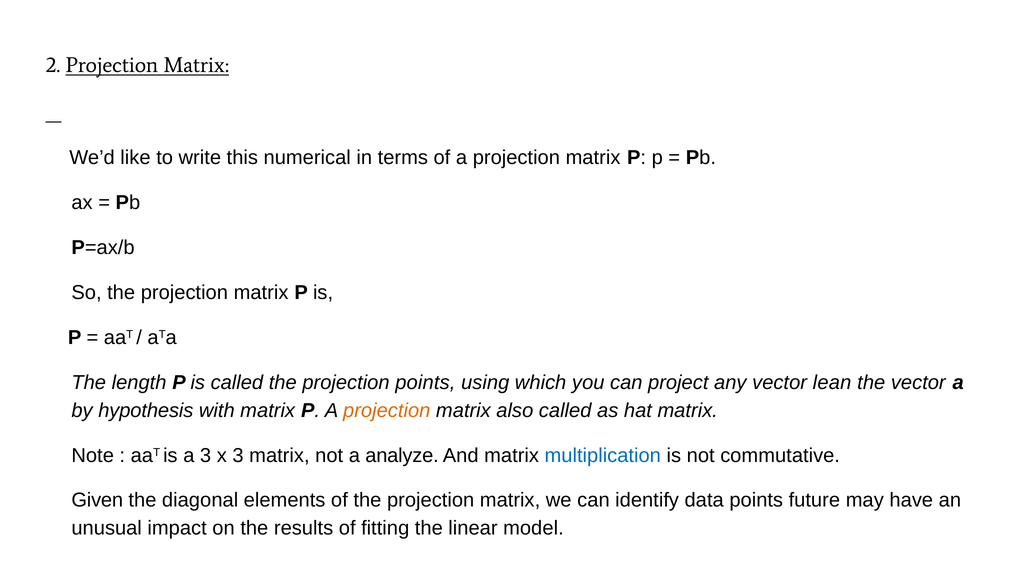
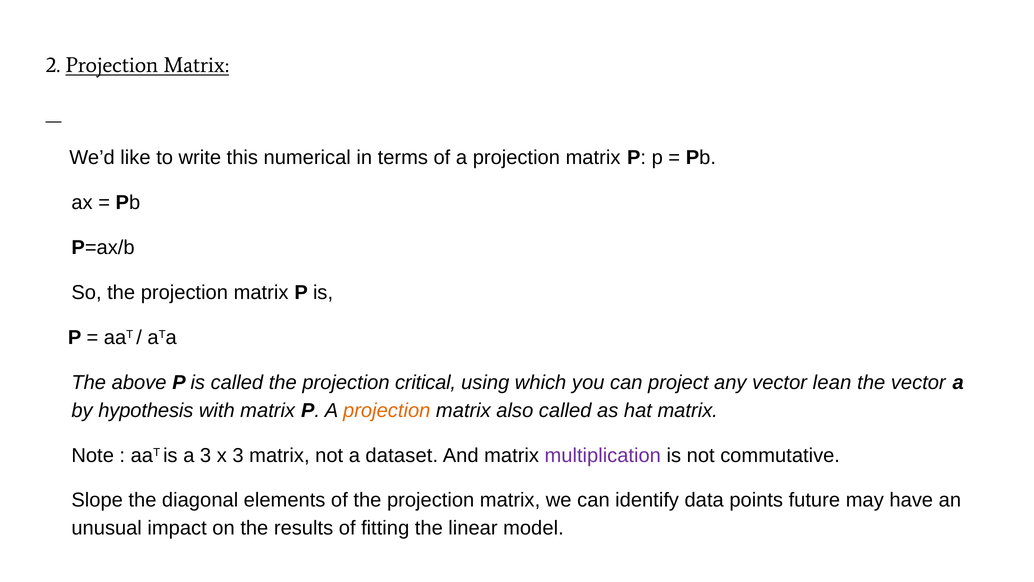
length: length -> above (139, 382)
projection points: points -> critical (426, 382)
analyze: analyze -> dataset (402, 455)
multiplication colour: blue -> purple (603, 455)
Given: Given -> Slope (97, 500)
